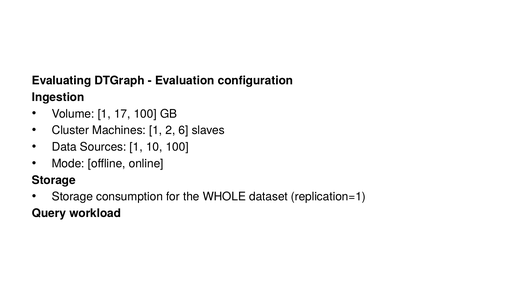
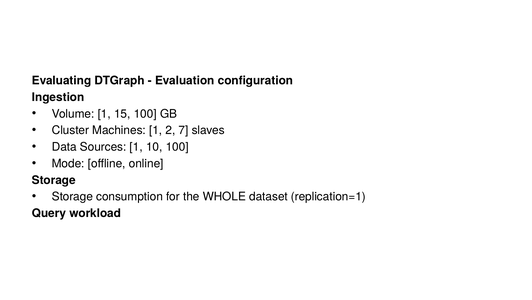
17: 17 -> 15 (122, 113)
6: 6 -> 7 (184, 130)
